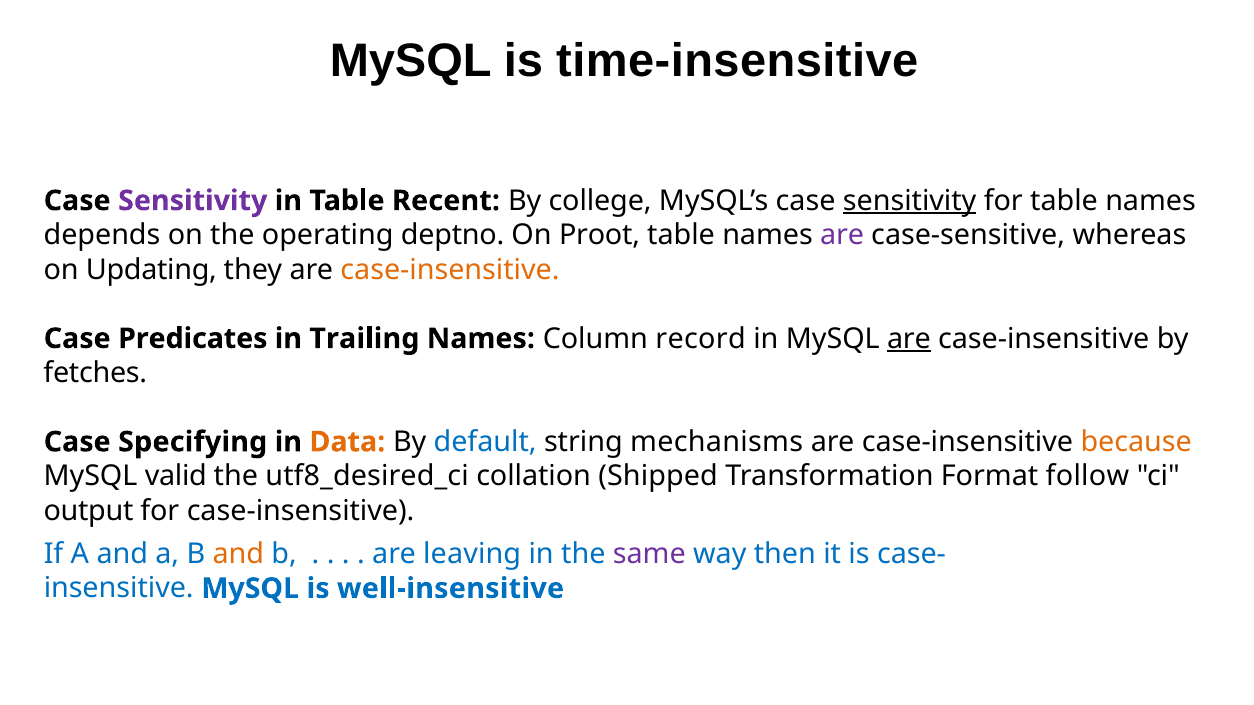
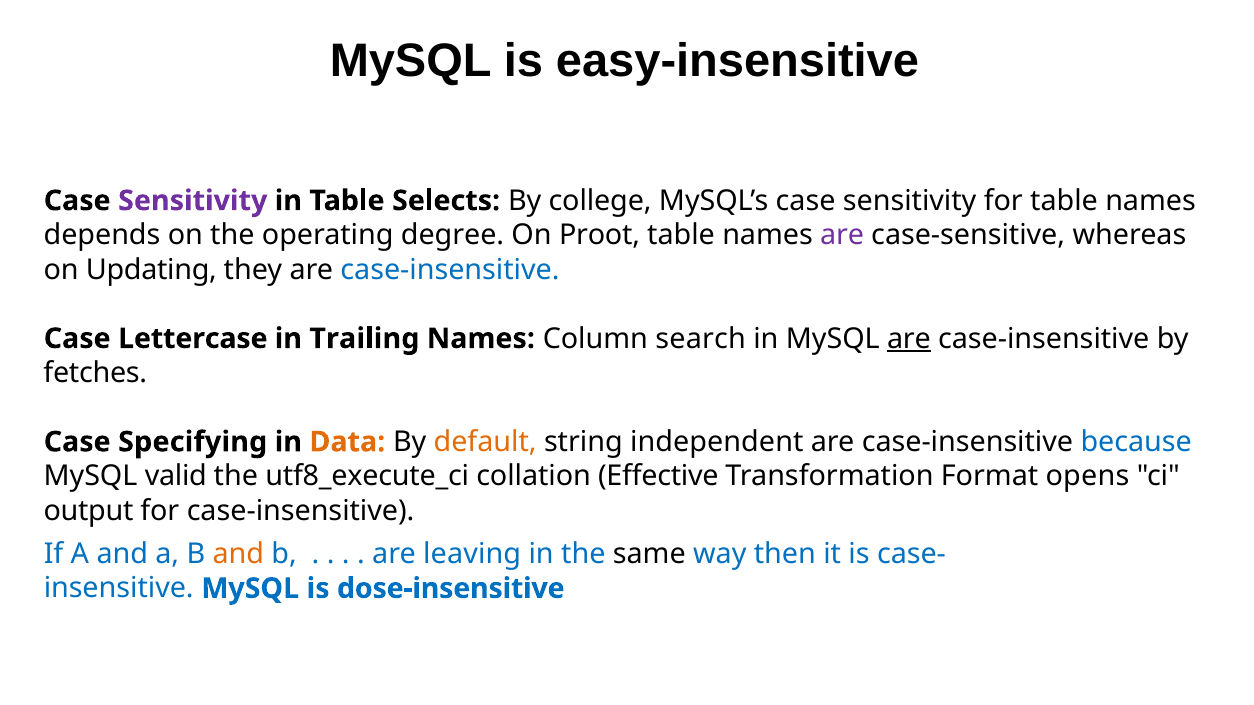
time-insensitive: time-insensitive -> easy-insensitive (737, 61)
Recent: Recent -> Selects (446, 201)
sensitivity underline: present -> none (910, 201)
deptno: deptno -> degree (453, 235)
case-insensitive colour: orange -> blue (450, 270)
Predicates: Predicates -> Lettercase (193, 339)
record: record -> search (701, 339)
default colour: blue -> orange (485, 442)
mechanisms: mechanisms -> independent (717, 442)
because colour: orange -> blue (1136, 442)
utf8_desired_ci: utf8_desired_ci -> utf8_execute_ci (367, 477)
Shipped: Shipped -> Effective (658, 477)
follow: follow -> opens (1087, 477)
same colour: purple -> black (649, 554)
well-insensitive: well-insensitive -> dose-insensitive (451, 589)
